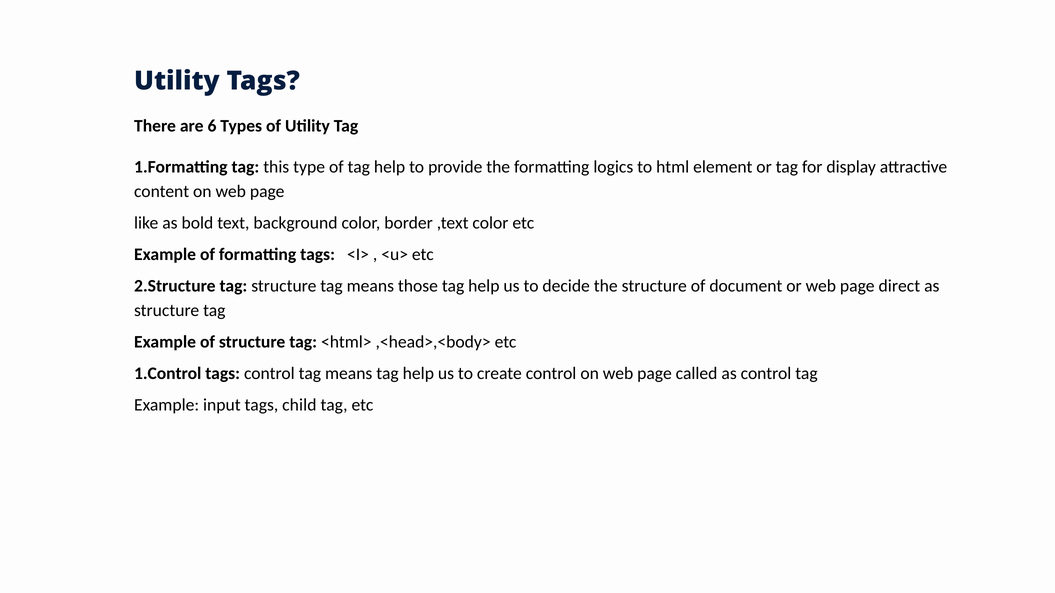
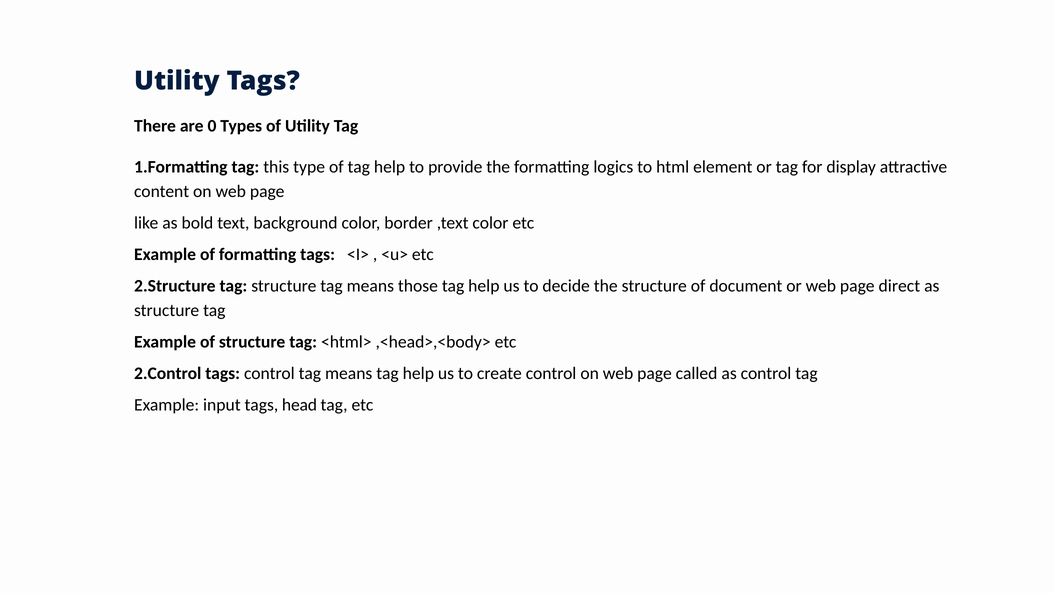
6: 6 -> 0 (212, 126)
1.Control: 1.Control -> 2.Control (168, 374)
child: child -> head (300, 405)
